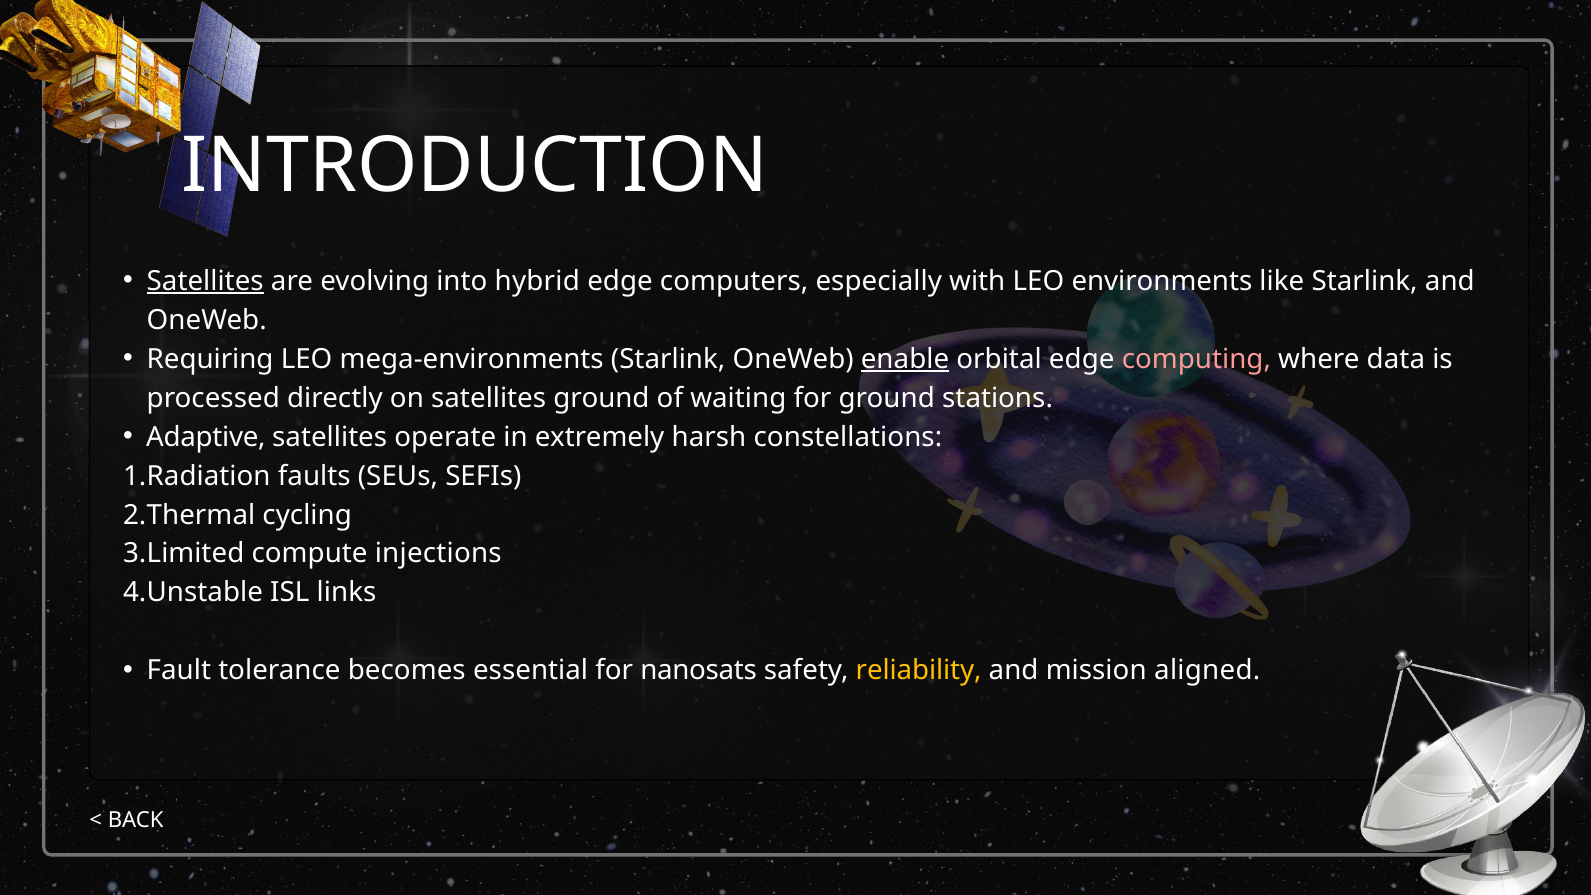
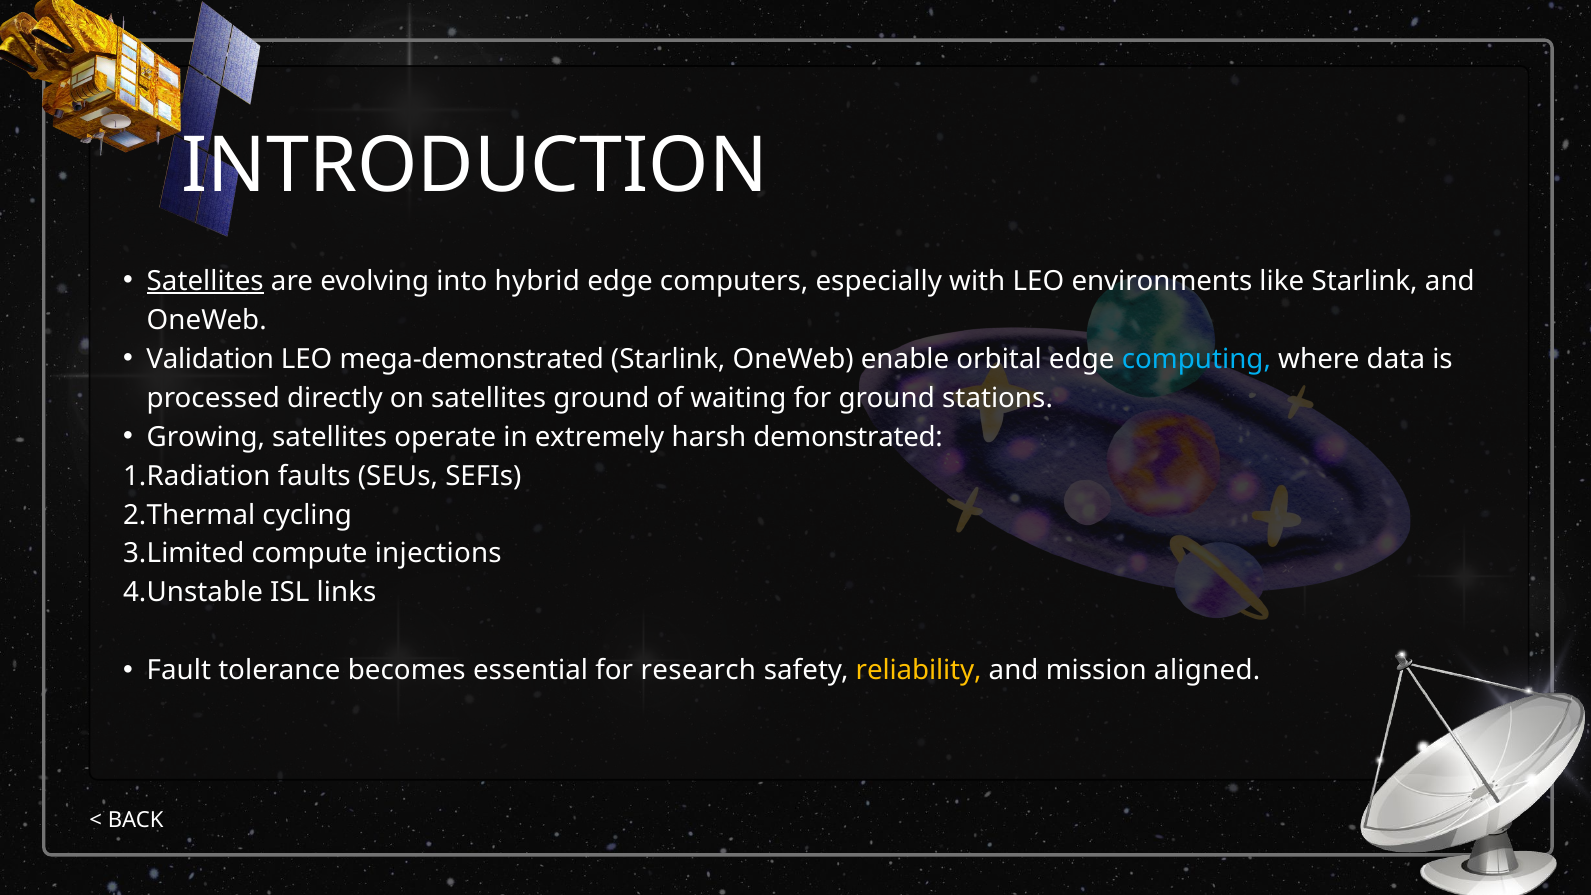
Requiring: Requiring -> Validation (210, 359)
mega-environments: mega-environments -> mega-demonstrated (472, 359)
enable underline: present -> none (905, 359)
computing colour: pink -> light blue (1196, 359)
Adaptive: Adaptive -> Growing (206, 437)
constellations: constellations -> demonstrated (848, 437)
nanosats: nanosats -> research (698, 671)
